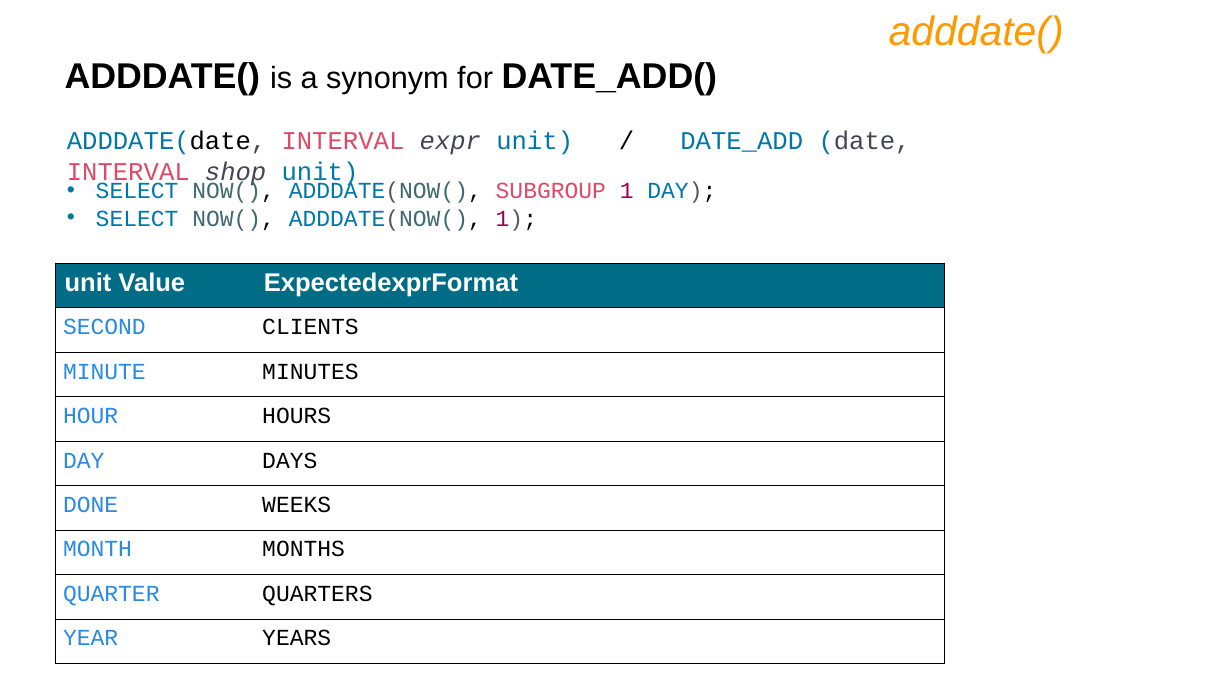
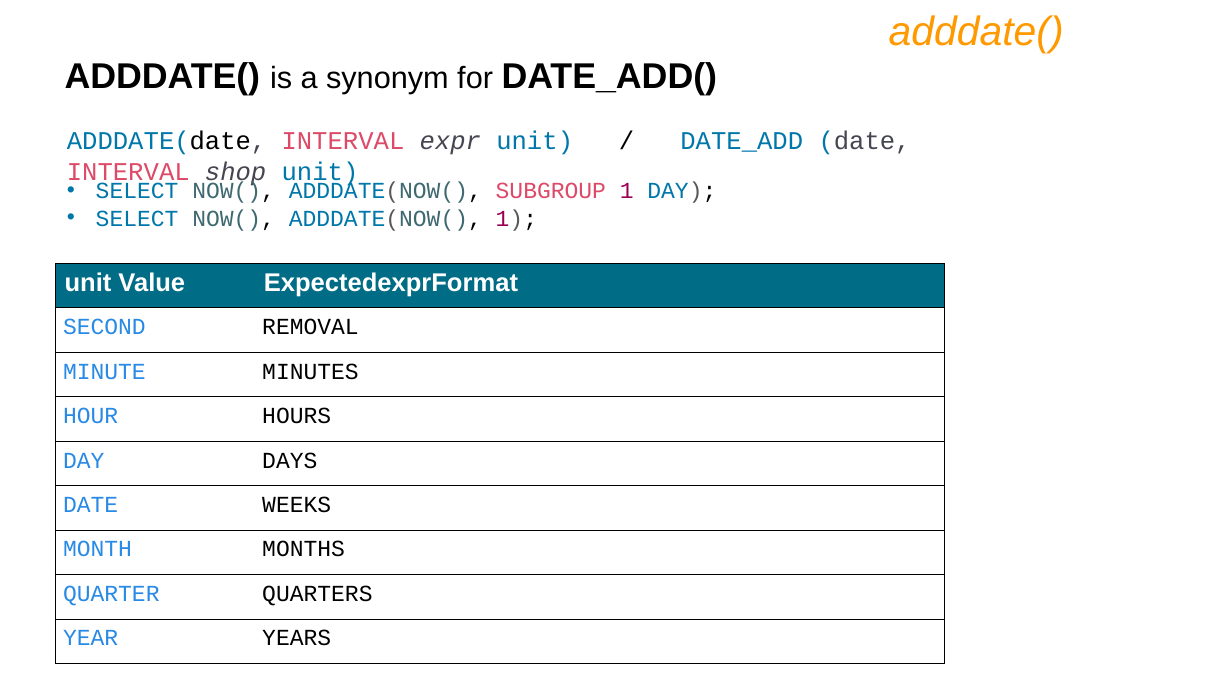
CLIENTS: CLIENTS -> REMOVAL (311, 327)
DONE: DONE -> DATE (91, 505)
